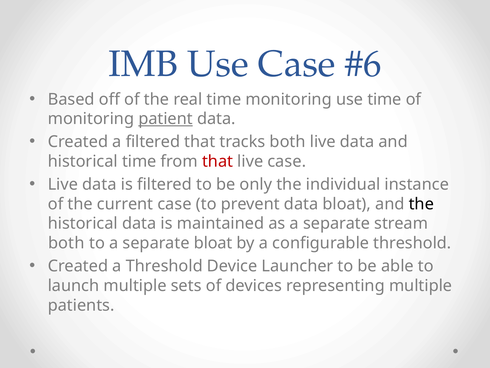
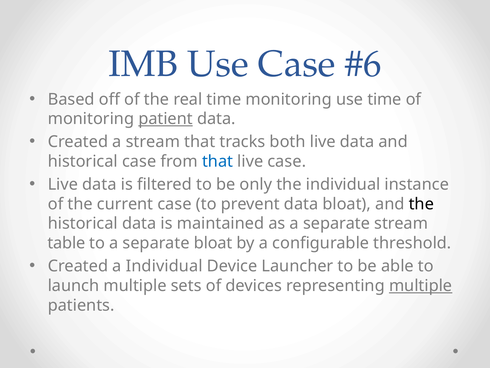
a filtered: filtered -> stream (153, 142)
historical time: time -> case (139, 161)
that colour: red -> blue (218, 161)
both: both -> table (66, 243)
a Threshold: Threshold -> Individual (164, 266)
multiple underline: none -> present (421, 285)
